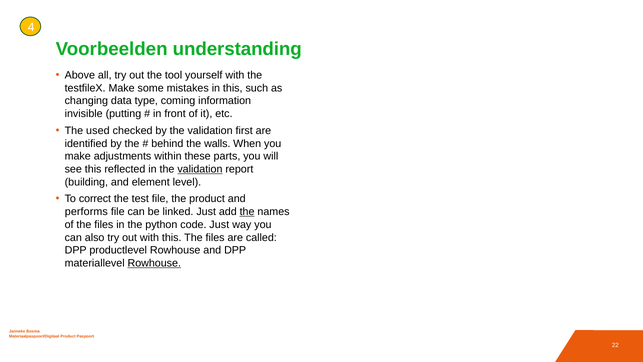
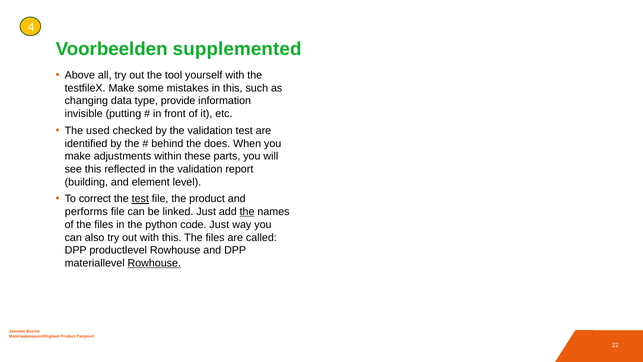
understanding: understanding -> supplemented (237, 49)
coming: coming -> provide (178, 101)
validation first: first -> test (244, 130)
walls: walls -> does (217, 143)
validation underline: present -> none (200, 169)
test underline: none -> present (140, 199)
